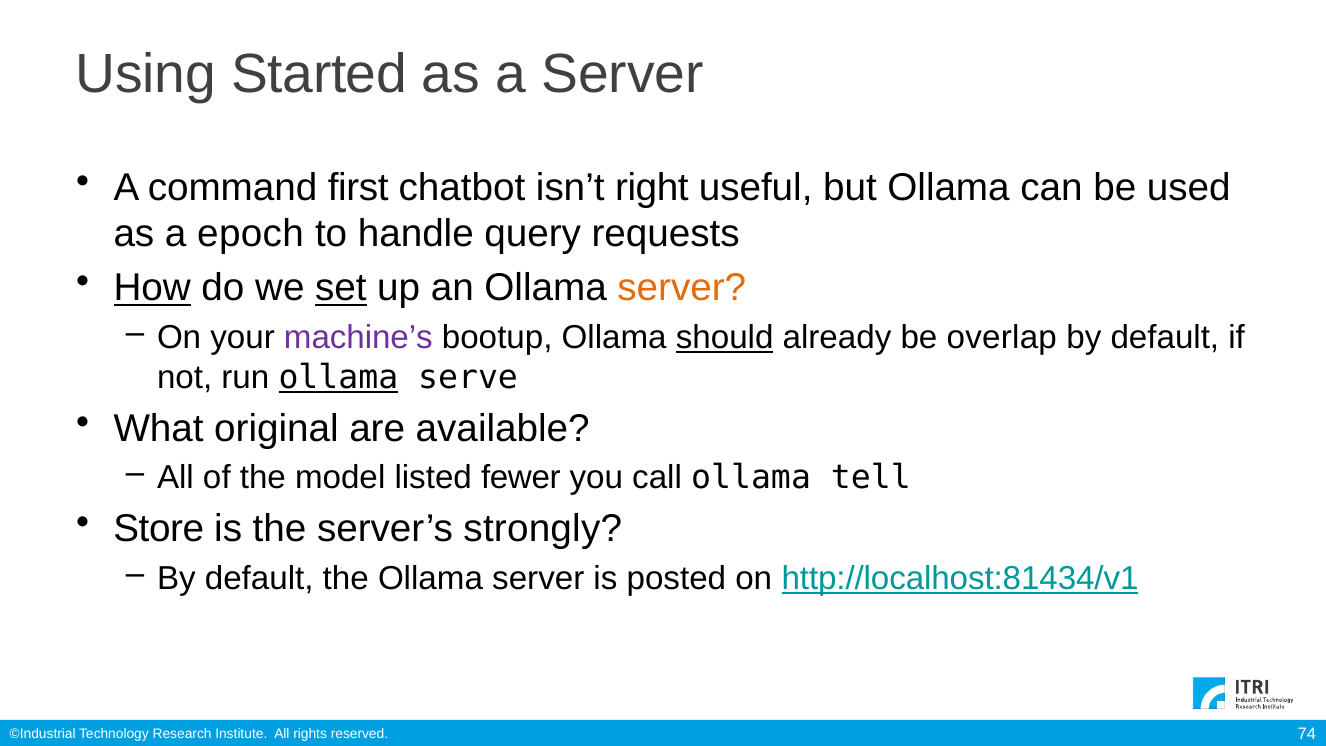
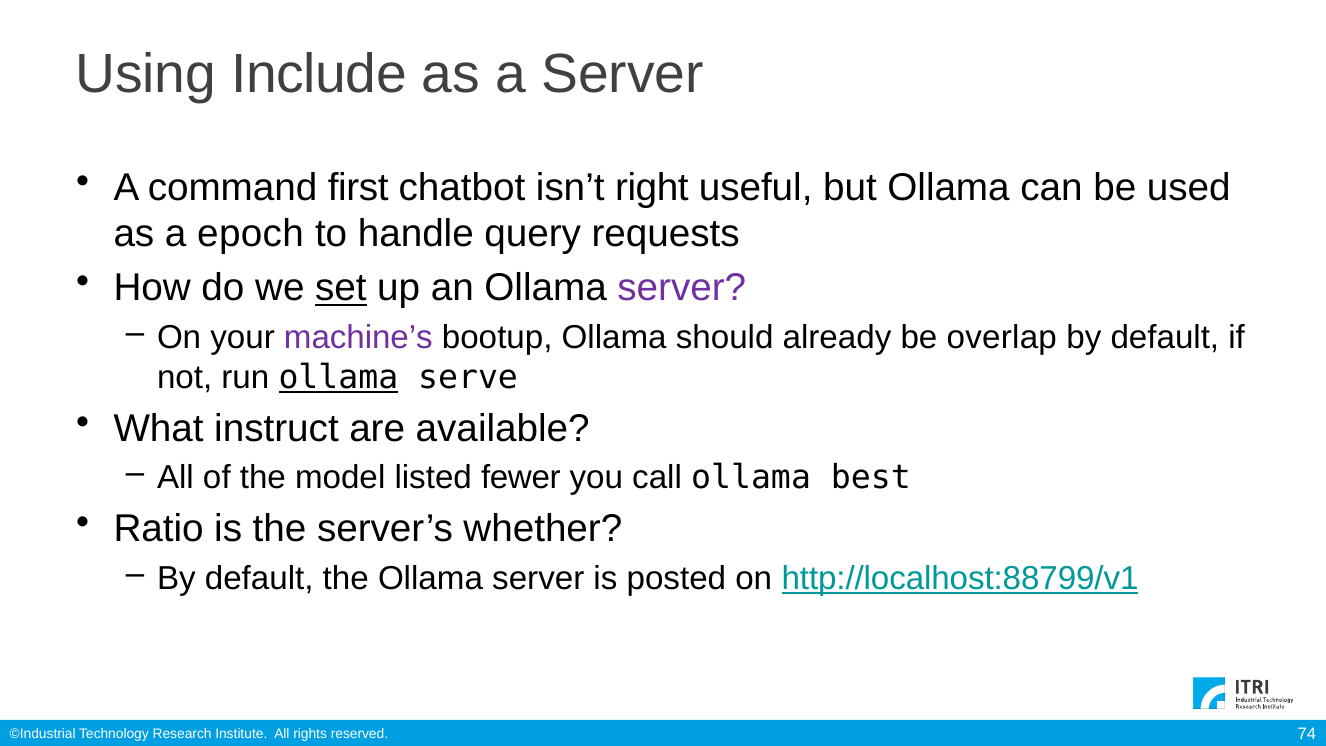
Started: Started -> Include (319, 74)
How underline: present -> none (152, 288)
server colour: orange -> purple (682, 288)
should underline: present -> none (725, 337)
original: original -> instruct (276, 428)
tell: tell -> best (871, 478)
Store: Store -> Ratio (159, 529)
strongly: strongly -> whether (543, 529)
http://localhost:81434/v1: http://localhost:81434/v1 -> http://localhost:88799/v1 (960, 578)
